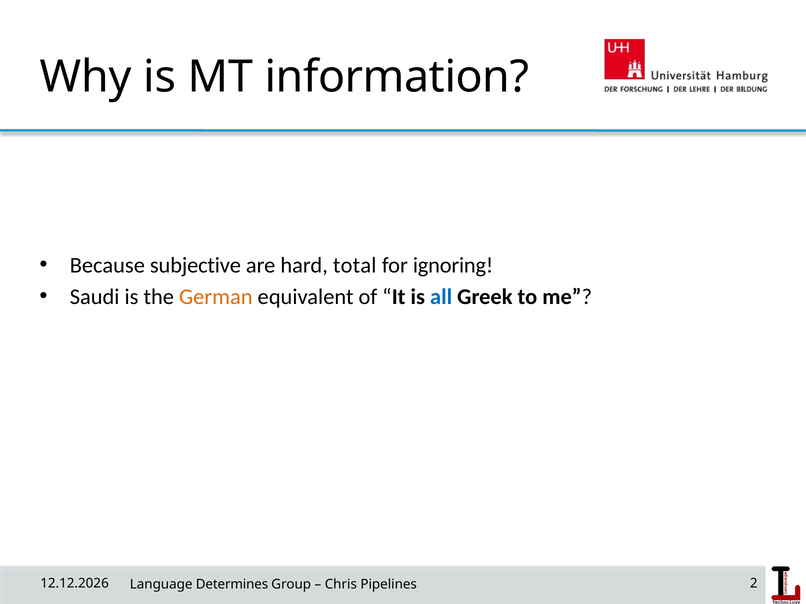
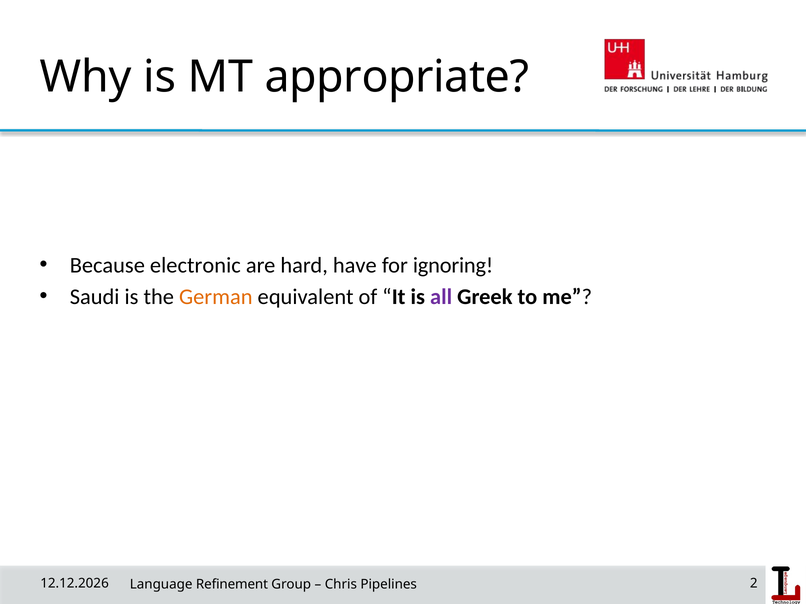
information: information -> appropriate (397, 77)
subjective: subjective -> electronic (195, 266)
total: total -> have (355, 266)
all colour: blue -> purple (441, 297)
Determines: Determines -> Refinement (232, 585)
